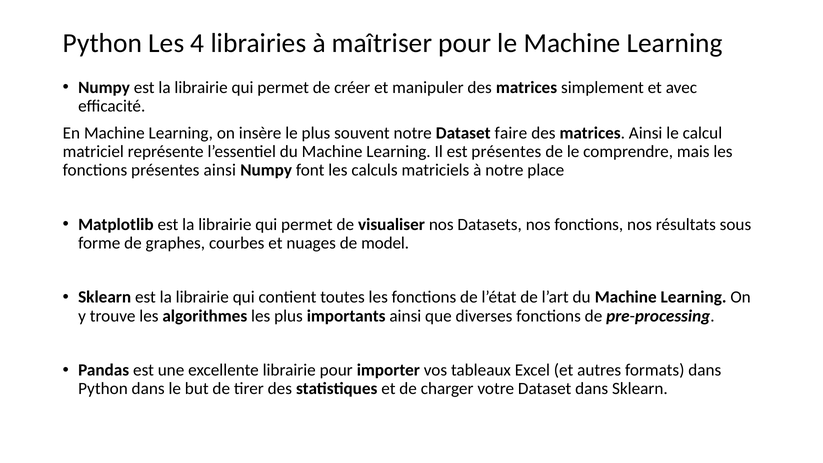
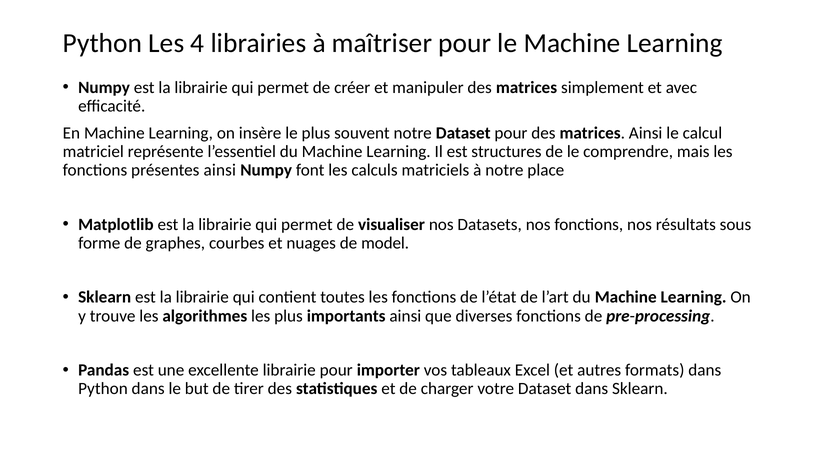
Dataset faire: faire -> pour (511, 133)
est présentes: présentes -> structures (506, 152)
